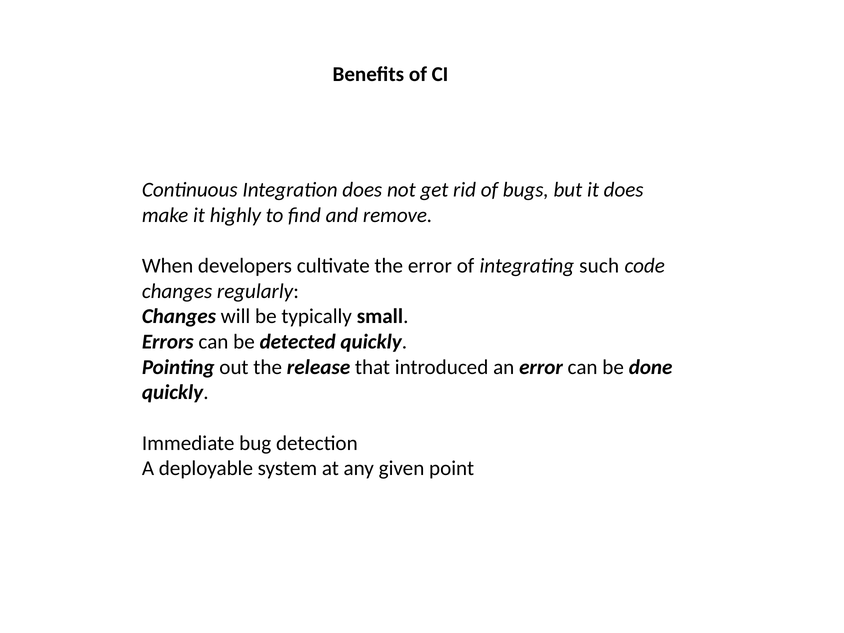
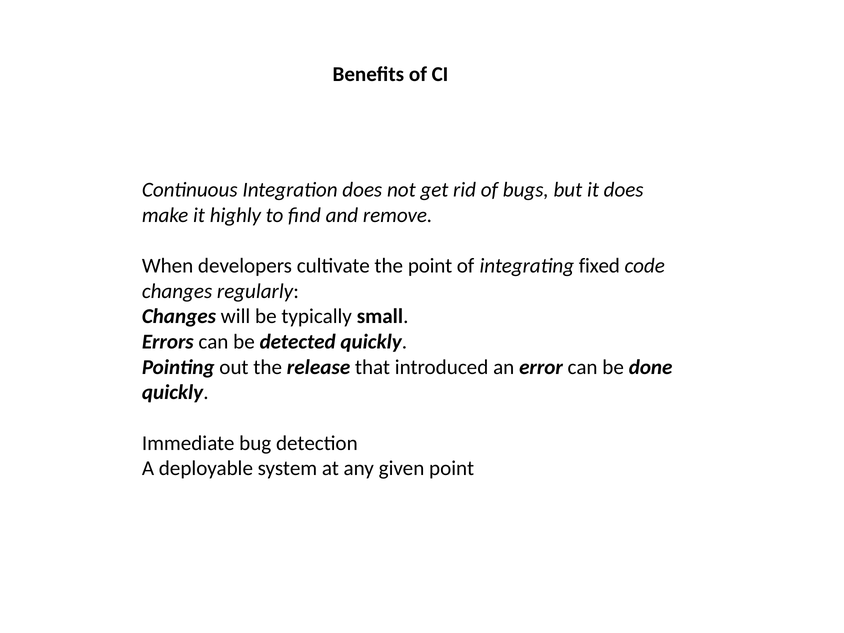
the error: error -> point (430, 266)
such: such -> fixed (599, 266)
